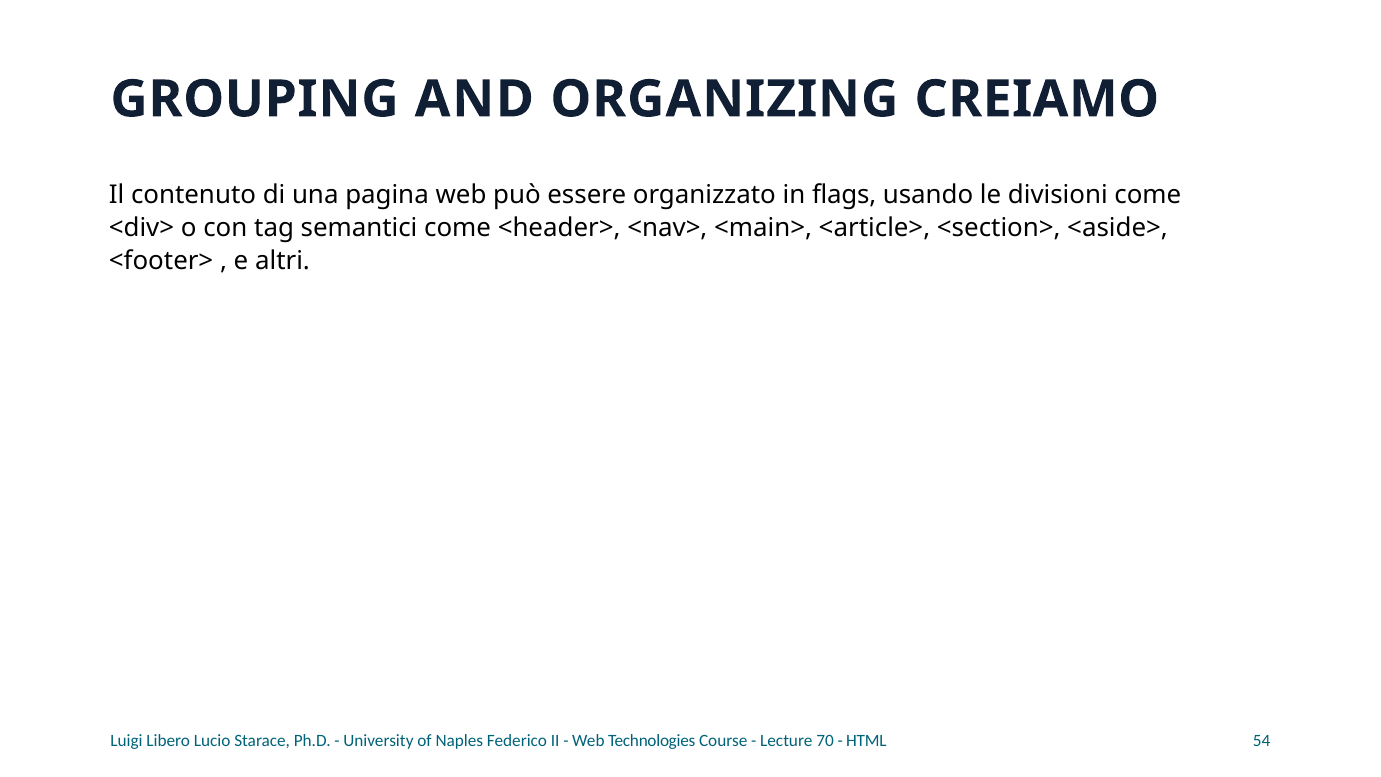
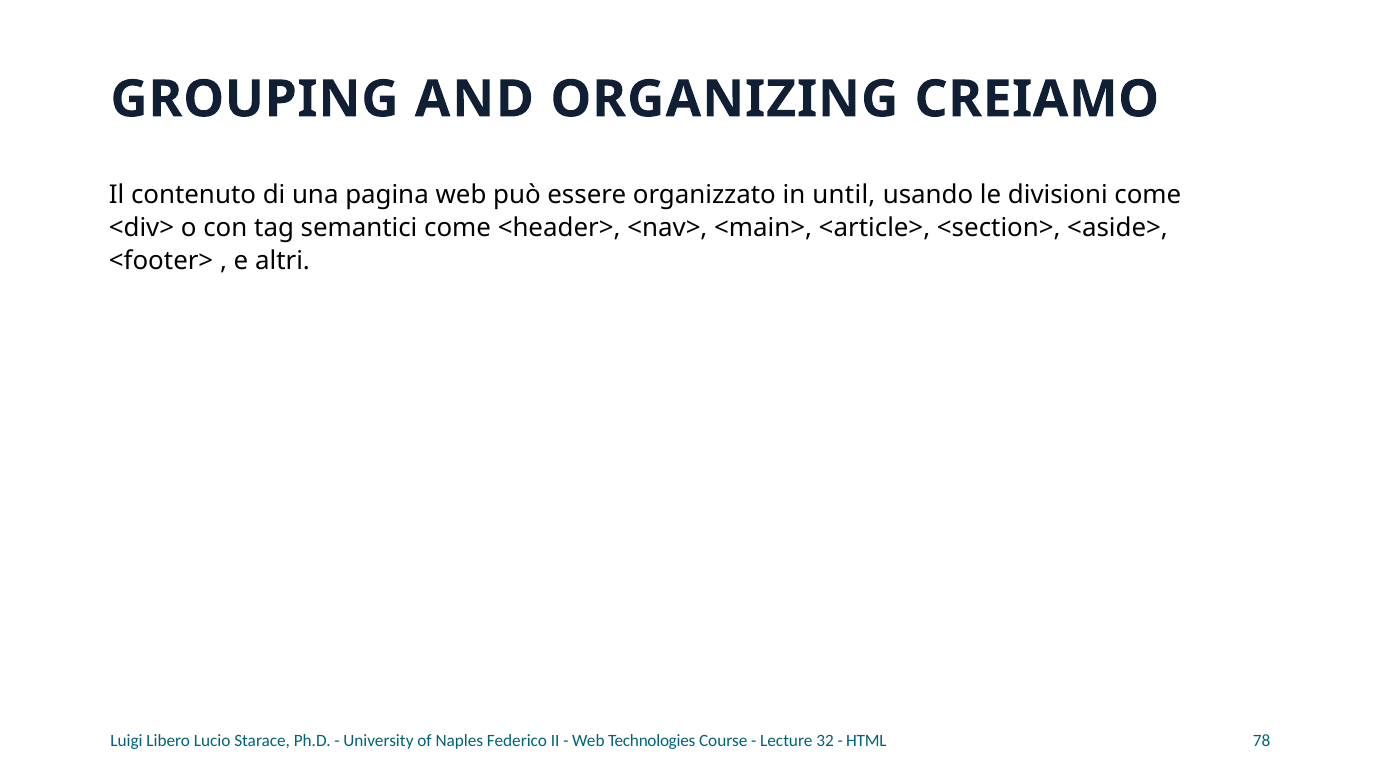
flags: flags -> until (844, 194)
70: 70 -> 32 (825, 741)
54: 54 -> 78 (1262, 741)
